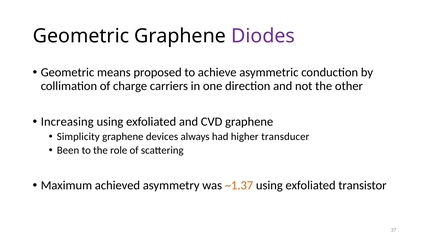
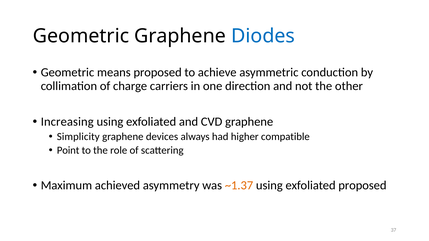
Diodes colour: purple -> blue (263, 36)
transducer: transducer -> compatible (285, 137)
Been: Been -> Point (68, 151)
exfoliated transistor: transistor -> proposed (362, 186)
